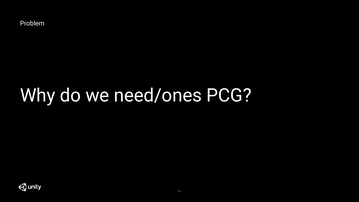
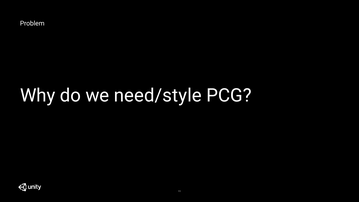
need/ones: need/ones -> need/style (158, 95)
